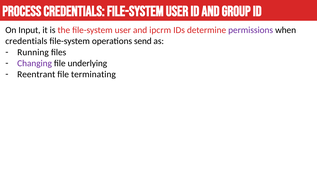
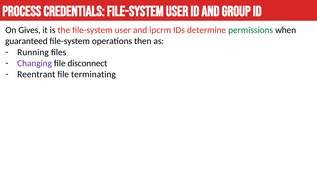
Input: Input -> Gives (29, 30)
permissions colour: purple -> green (251, 30)
credentials: credentials -> guaranteed (26, 41)
send: send -> then (143, 41)
underlying: underlying -> disconnect (87, 63)
